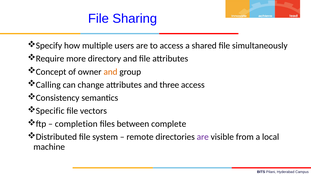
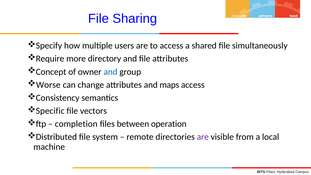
and colour: orange -> blue (111, 72)
Calling: Calling -> Worse (48, 85)
three: three -> maps (169, 85)
complete: complete -> operation (169, 124)
